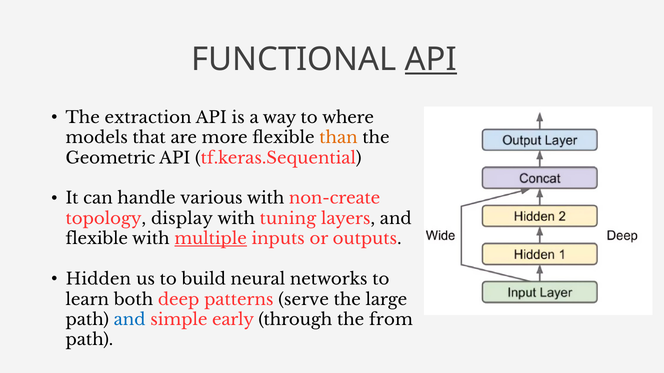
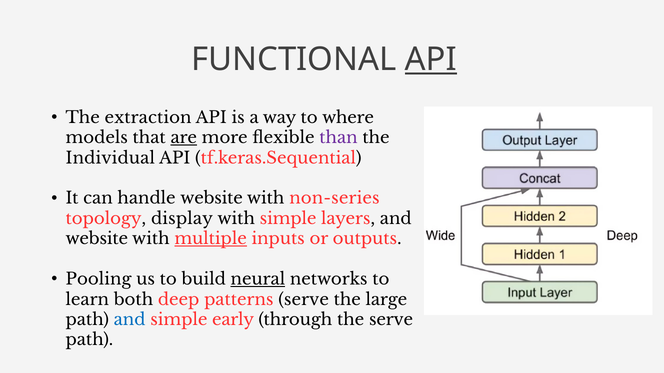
are underline: none -> present (184, 138)
than colour: orange -> purple (338, 138)
Geometric: Geometric -> Individual (110, 158)
handle various: various -> website (212, 199)
non-create: non-create -> non-series (334, 199)
with tuning: tuning -> simple (288, 219)
flexible: flexible -> website (97, 239)
Hidden: Hidden -> Pooling (99, 280)
neural underline: none -> present (258, 280)
the from: from -> serve (391, 320)
